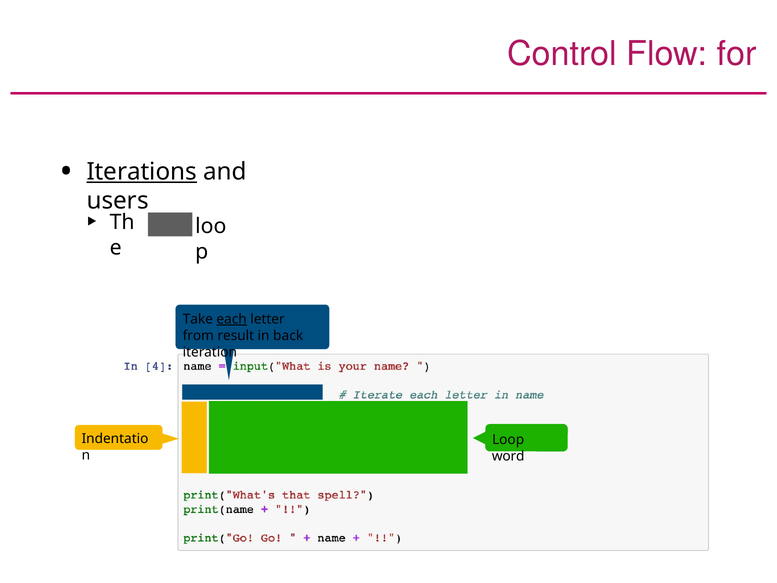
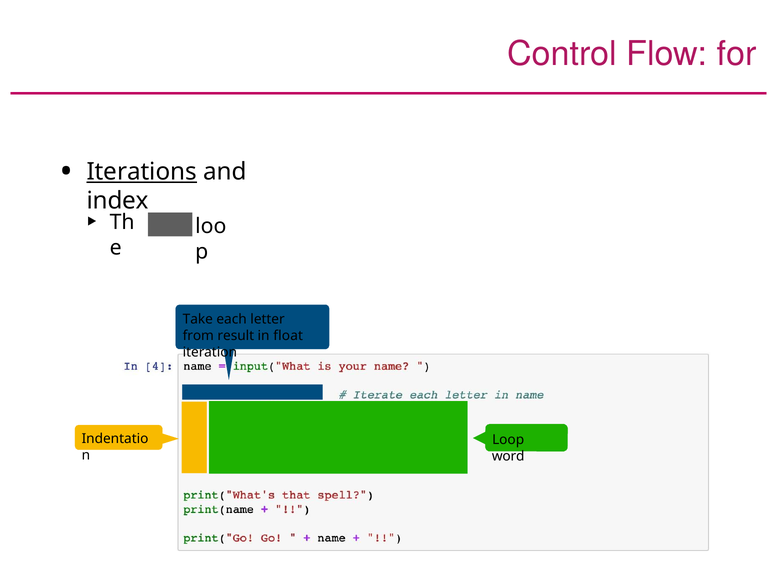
users: users -> index (118, 201)
each underline: present -> none (232, 319)
back: back -> float (288, 335)
